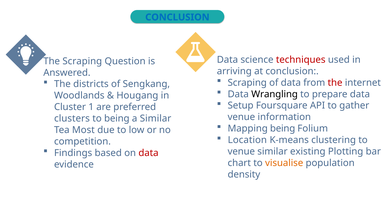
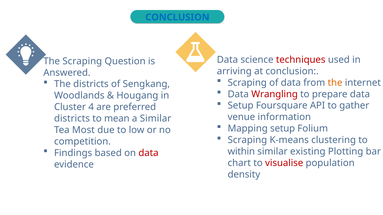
the colour: red -> orange (335, 83)
Wrangling colour: black -> red (275, 94)
1: 1 -> 4 (91, 107)
clusters: clusters -> districts (72, 119)
to being: being -> mean (117, 119)
Mapping being: being -> setup (283, 129)
Location: Location -> Scraping (247, 140)
venue: venue -> within (241, 152)
visualise colour: orange -> red (284, 163)
